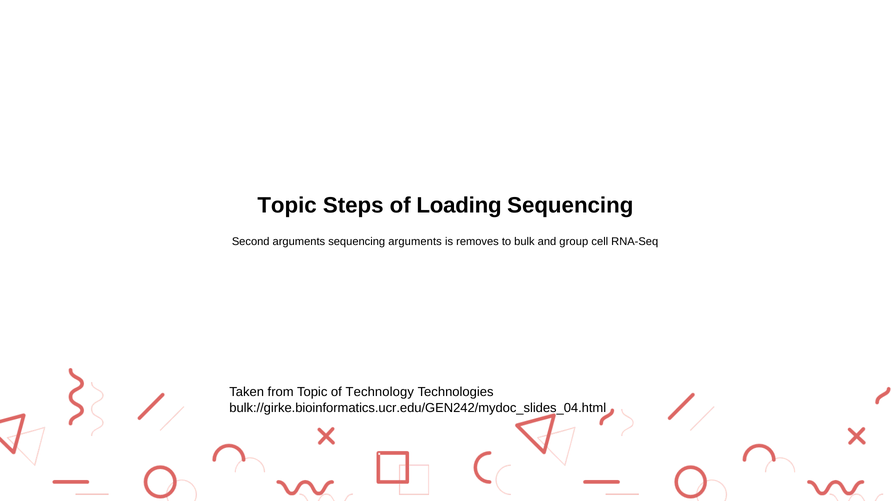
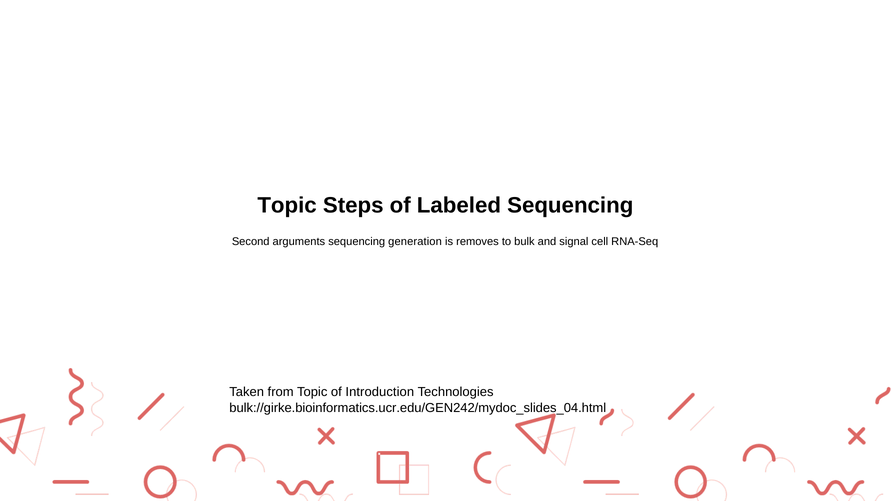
Loading: Loading -> Labeled (459, 205)
sequencing arguments: arguments -> generation (415, 241)
group: group -> signal (574, 241)
Technology: Technology -> Introduction (380, 392)
